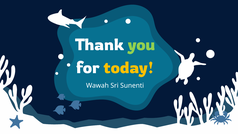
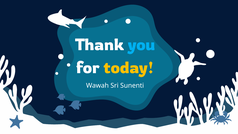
you colour: light green -> light blue (142, 45)
